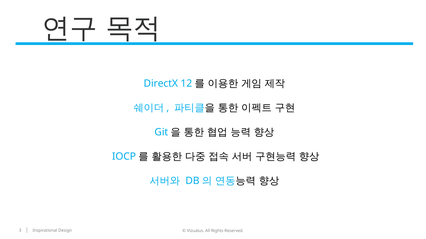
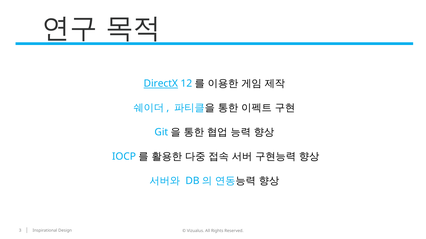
DirectX underline: none -> present (161, 84)
